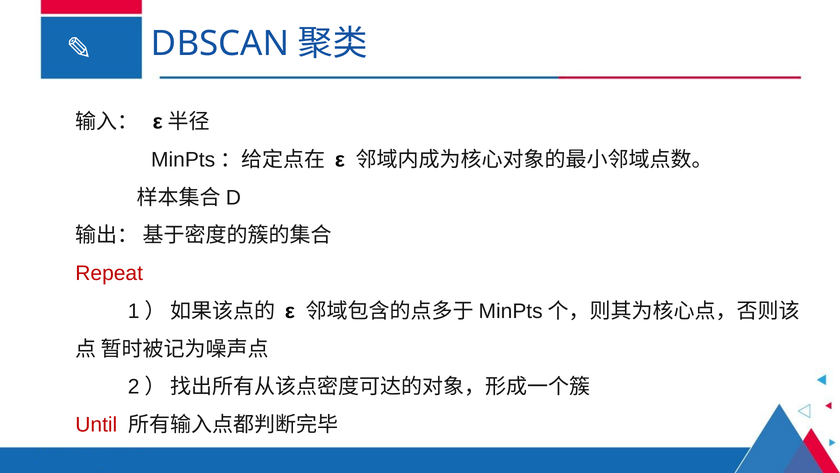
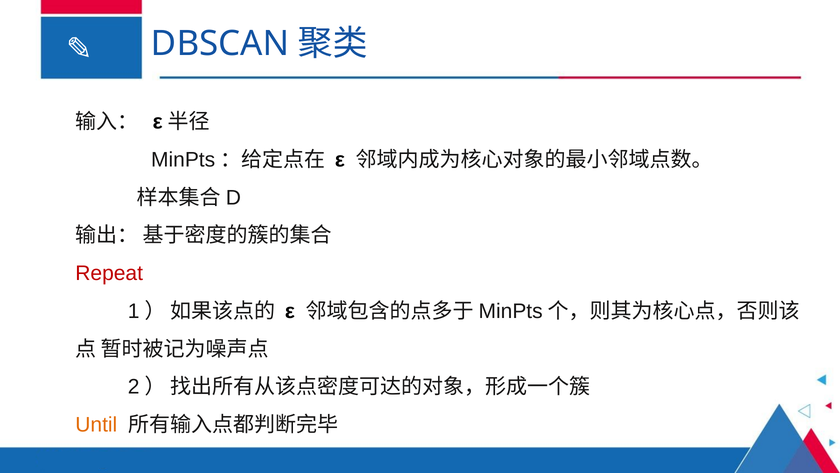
Until colour: red -> orange (96, 424)
